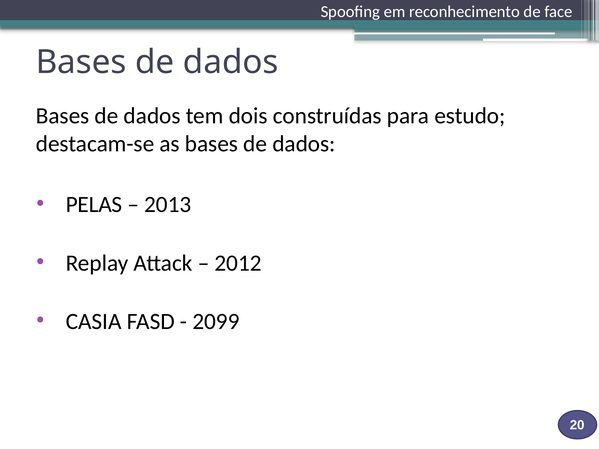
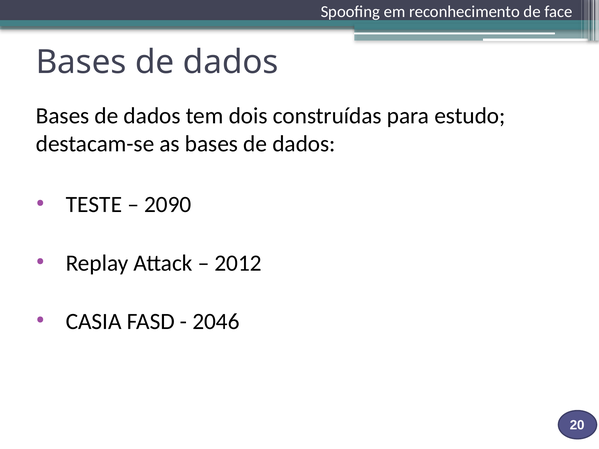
PELAS: PELAS -> TESTE (94, 205)
2013: 2013 -> 2090 (168, 205)
2099: 2099 -> 2046 (216, 322)
